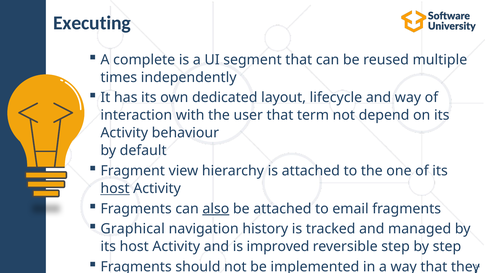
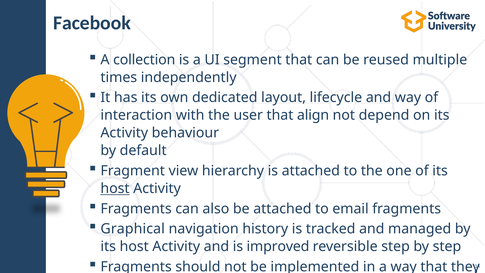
Executing: Executing -> Facebook (92, 23)
complete: complete -> collection (144, 60)
term: term -> align (313, 115)
also underline: present -> none (216, 209)
